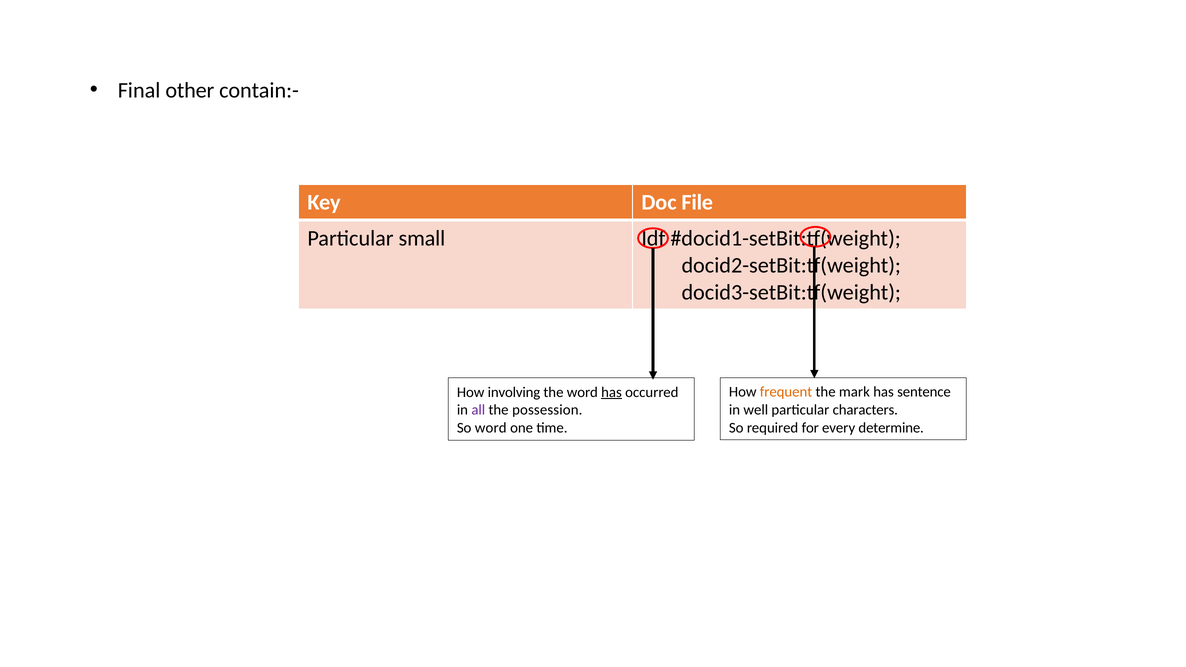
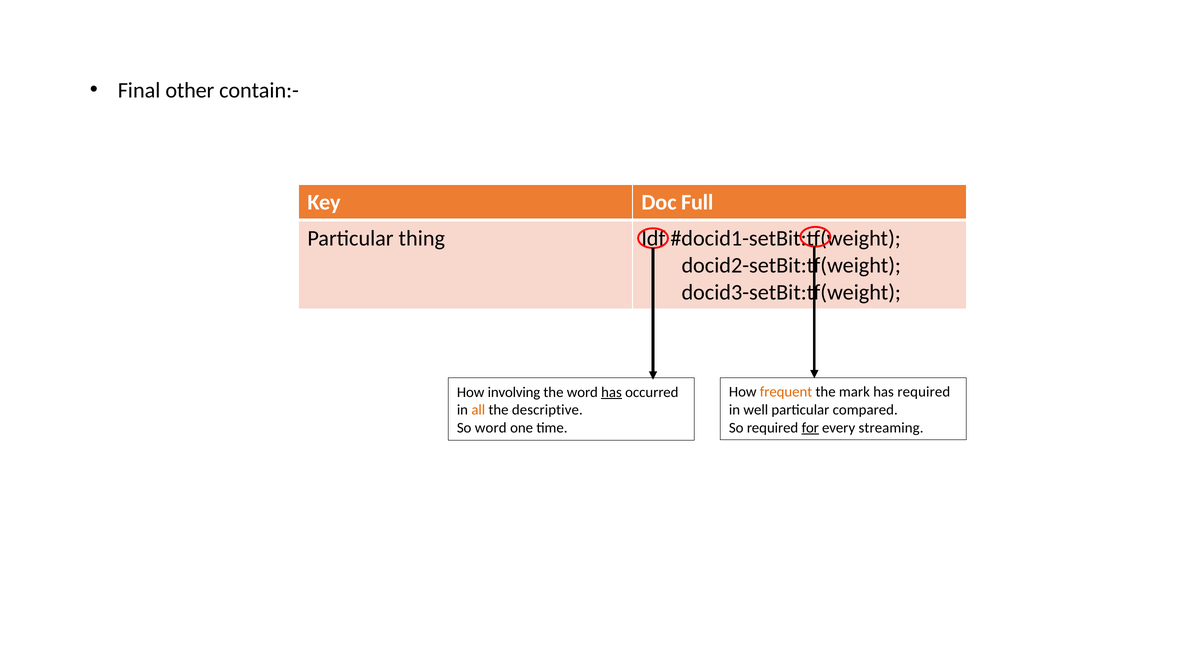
File: File -> Full (697, 203)
small: small -> thing (422, 238)
has sentence: sentence -> required (924, 392)
characters: characters -> compared (865, 410)
all colour: purple -> orange (478, 410)
possession: possession -> descriptive (547, 410)
for underline: none -> present (810, 428)
determine: determine -> streaming (891, 428)
